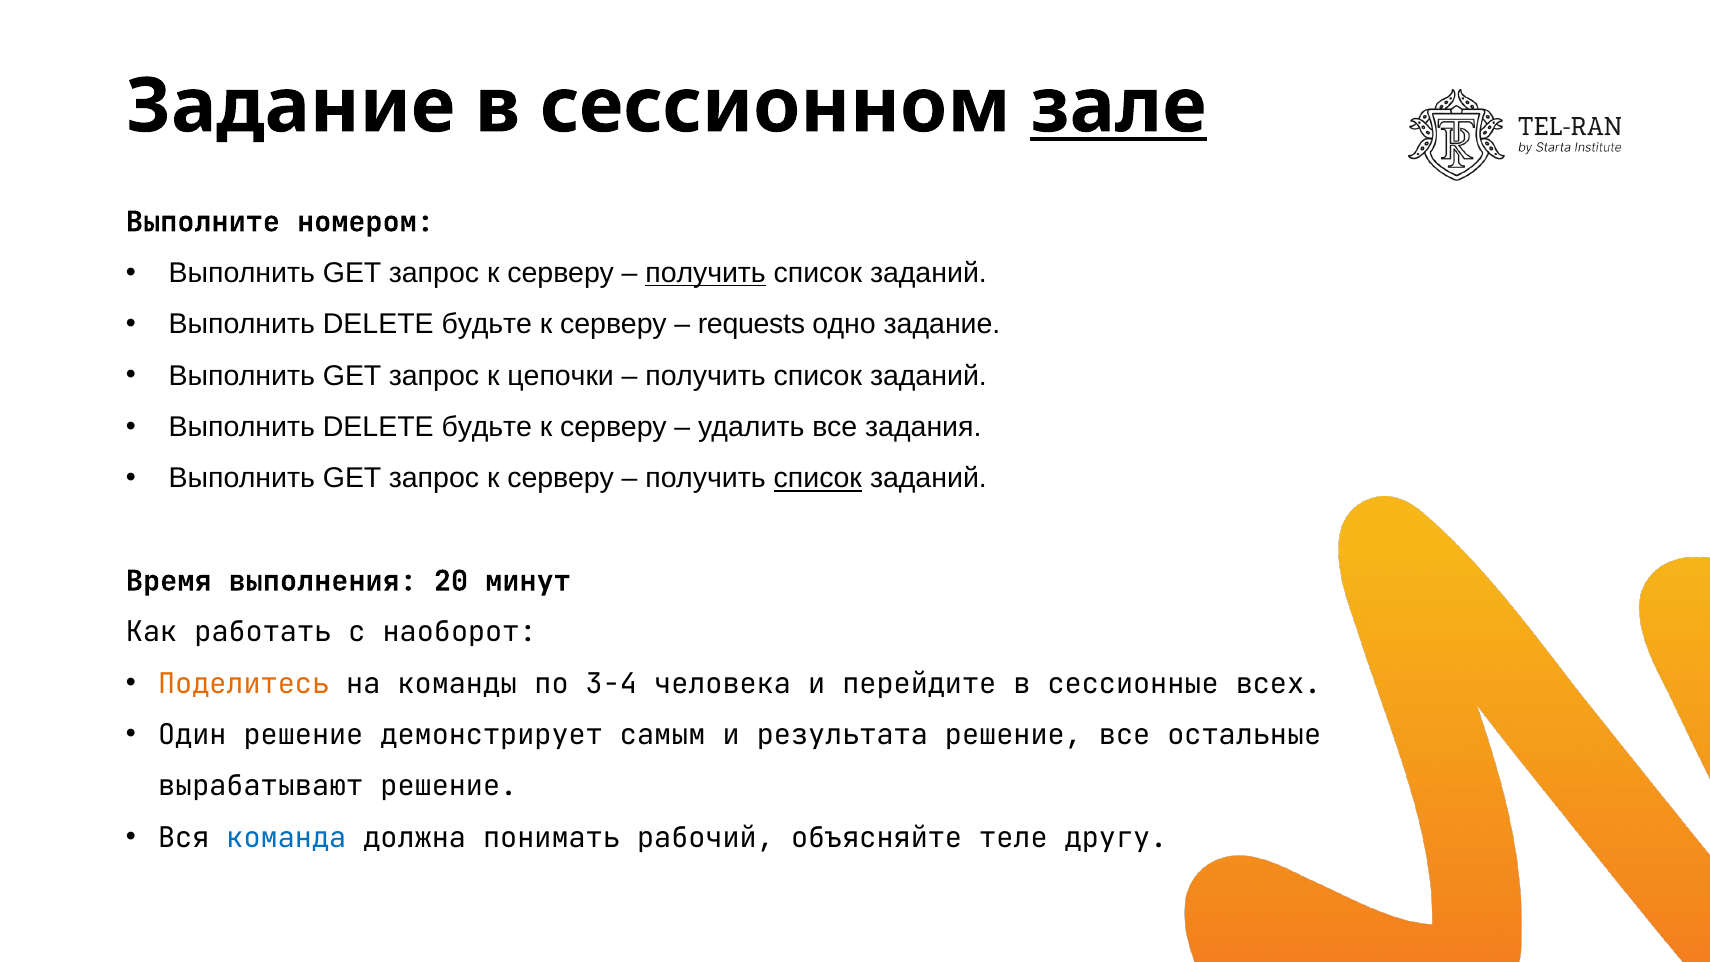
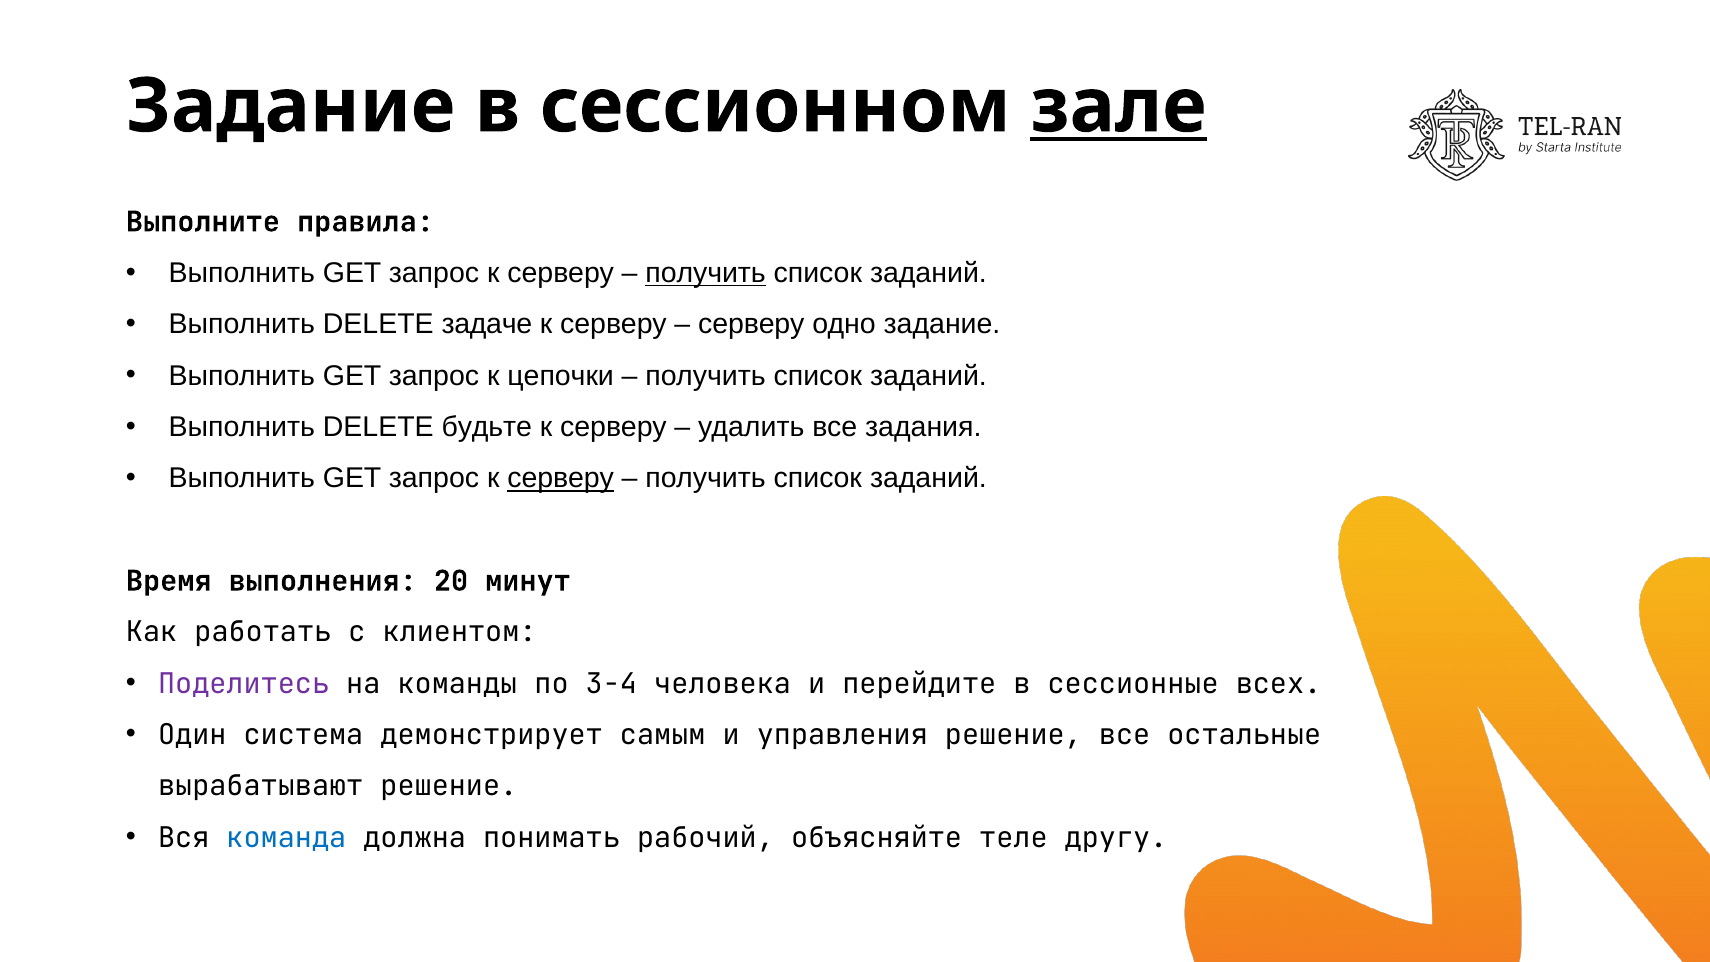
номером: номером -> правила (365, 222)
будьте: будьте -> задаче (487, 325)
requests: requests -> серверу (751, 325)
серверу underline: none -> present (561, 478)
список underline: present -> none (818, 478)
наоборот: наоборот -> клиентом (460, 632)
Поделитесь colour: orange -> purple (244, 684)
Один решение: решение -> система (303, 735)
результата: результата -> управления (842, 735)
